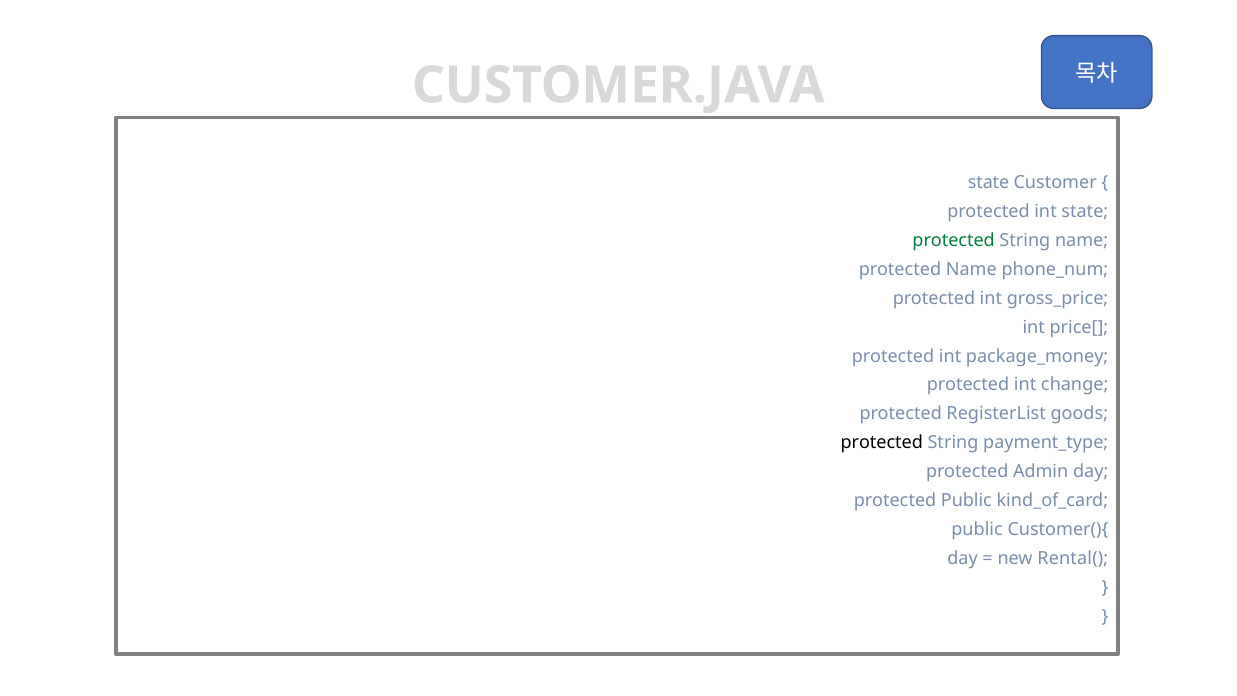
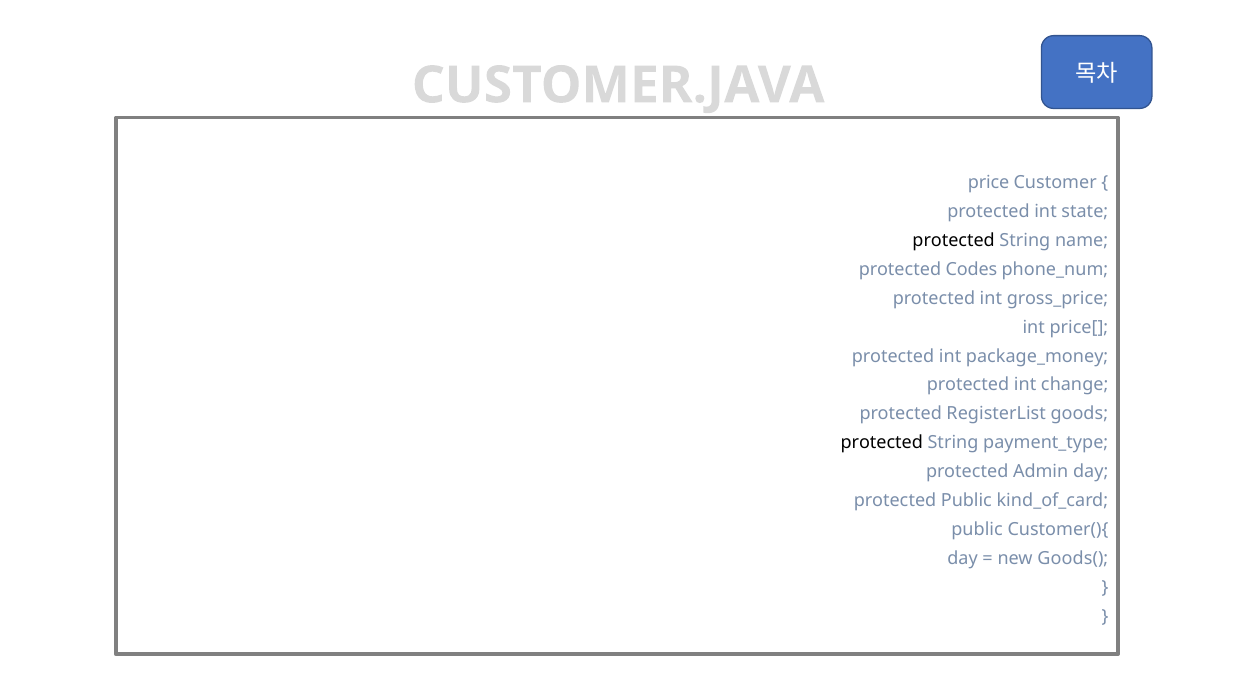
state: state -> price (989, 183)
protected colour: green -> black (954, 240)
protected Name: Name -> Codes (971, 269)
Rental(: Rental( -> Goods( (1073, 558)
